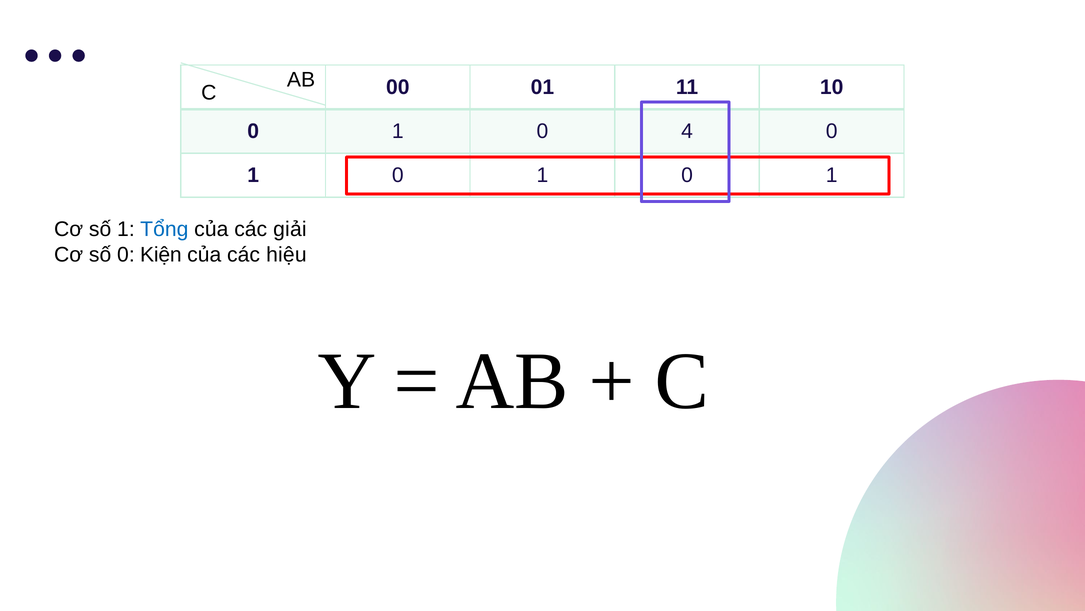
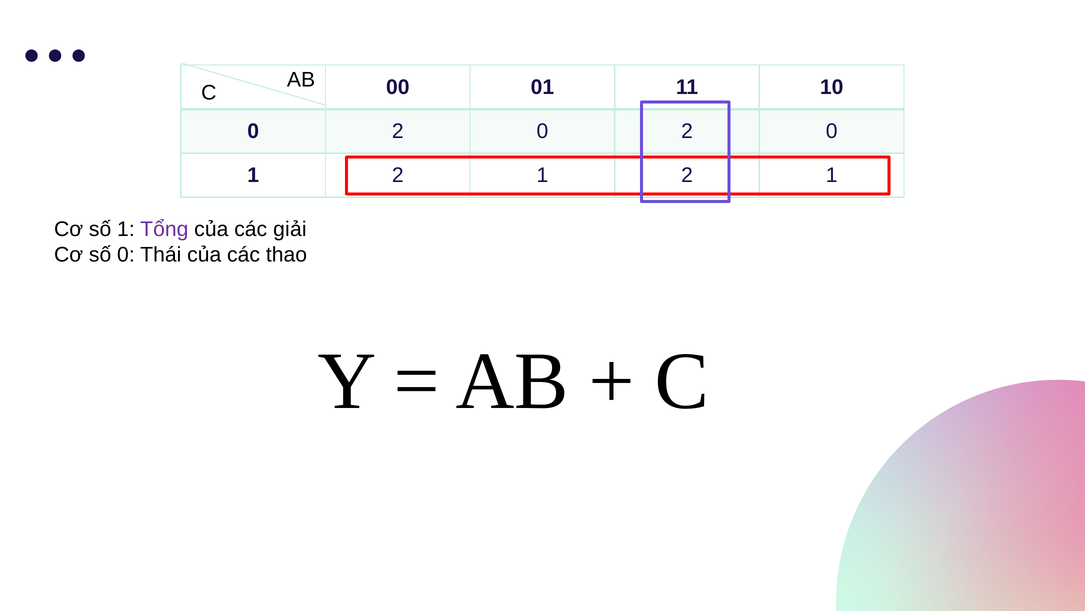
1: 1 -> 2 (398, 131)
4: 4 -> 2 (687, 131)
0: 0 -> 2 (398, 175)
0: 0 -> 2 (687, 175)
Tổng colour: blue -> purple (164, 229)
Kiện: Kiện -> Thái (161, 254)
hiệu: hiệu -> thao (286, 254)
